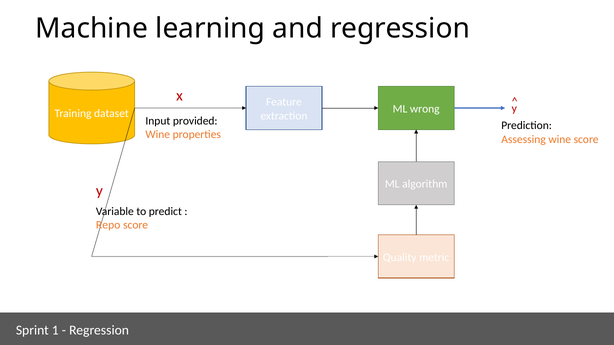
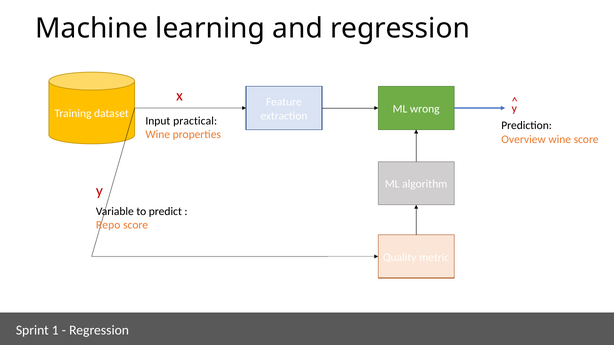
provided: provided -> practical (195, 121)
Assessing: Assessing -> Overview (524, 140)
